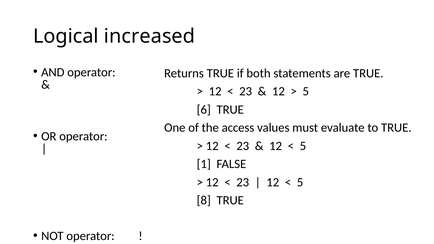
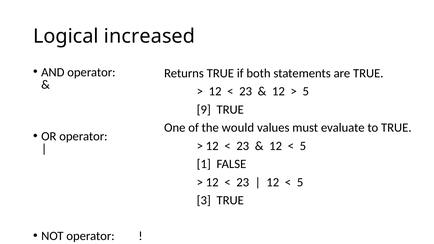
6: 6 -> 9 (204, 110)
access: access -> would (238, 128)
8: 8 -> 3 (204, 201)
